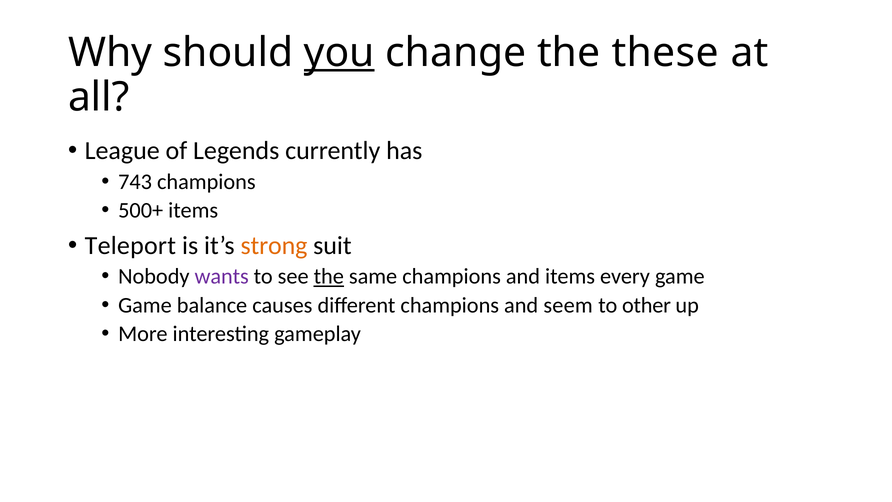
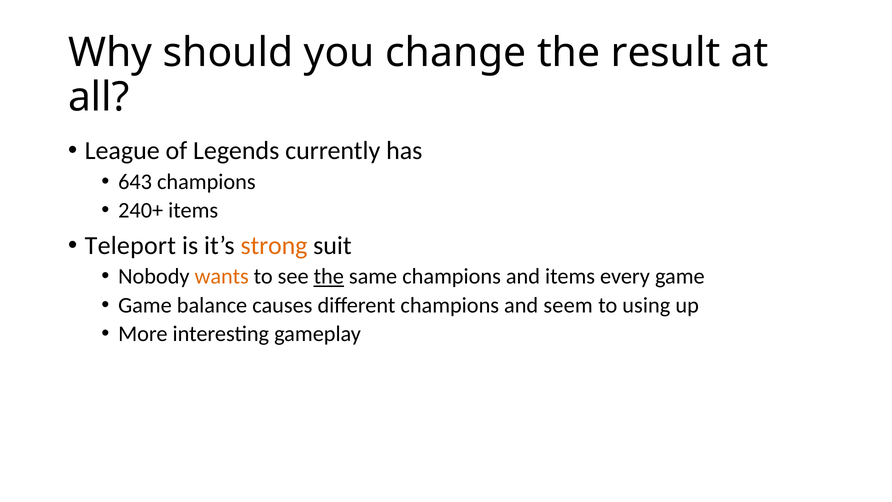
you underline: present -> none (339, 53)
these: these -> result (666, 53)
743: 743 -> 643 (135, 182)
500+: 500+ -> 240+ (141, 210)
wants colour: purple -> orange (222, 276)
other: other -> using (646, 305)
